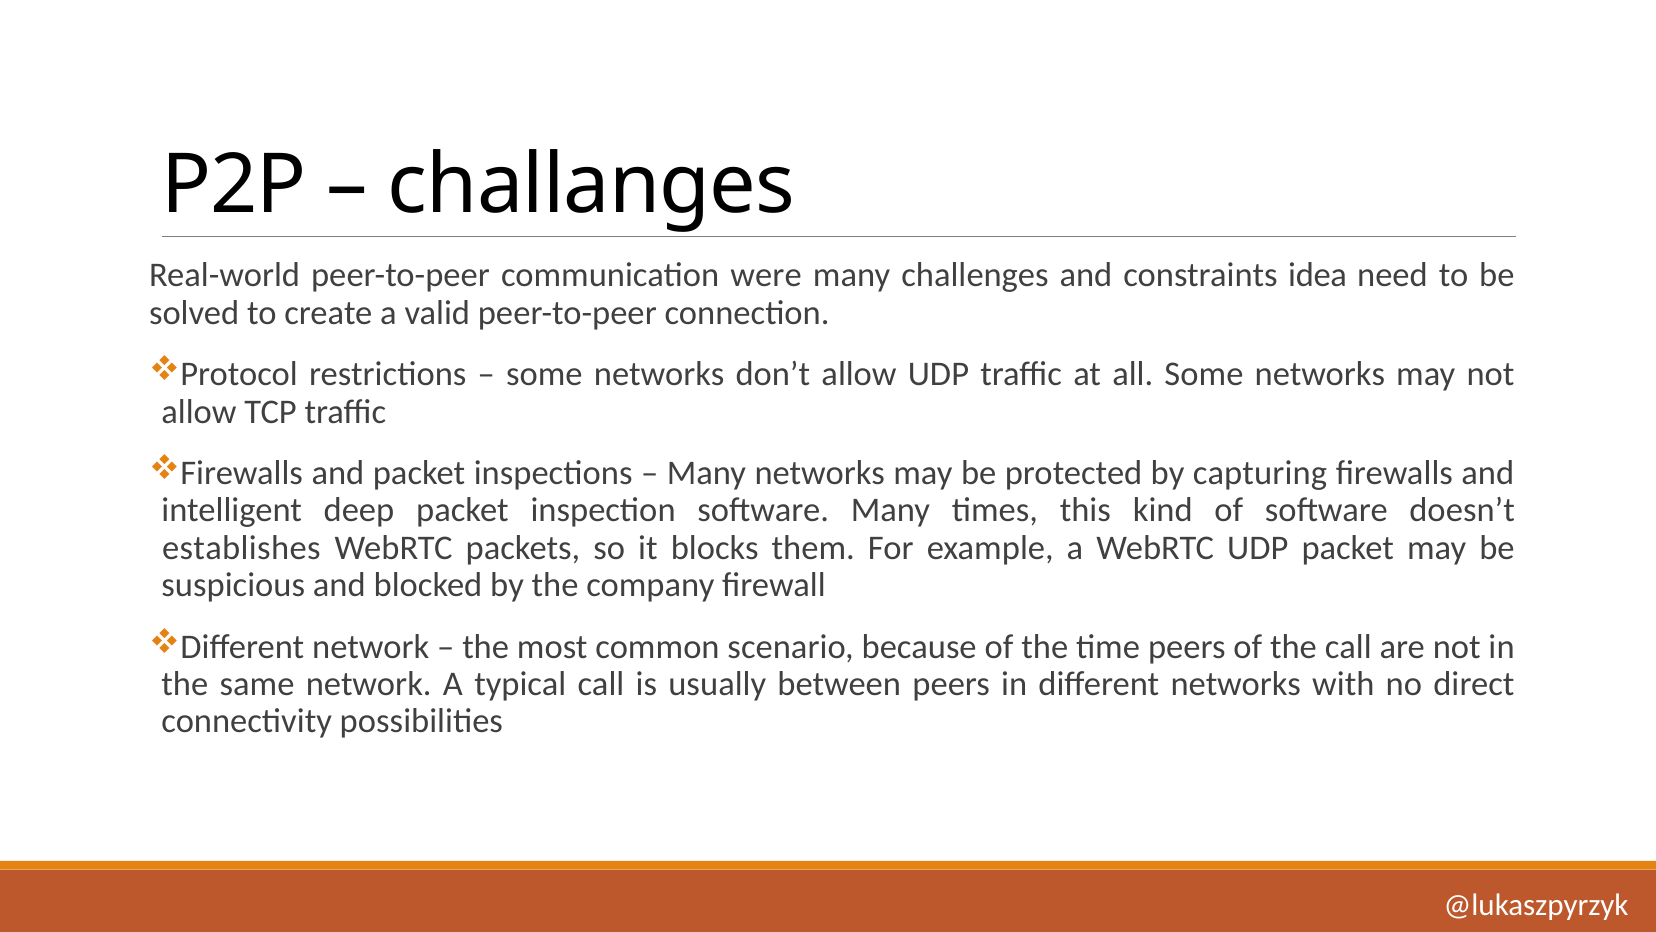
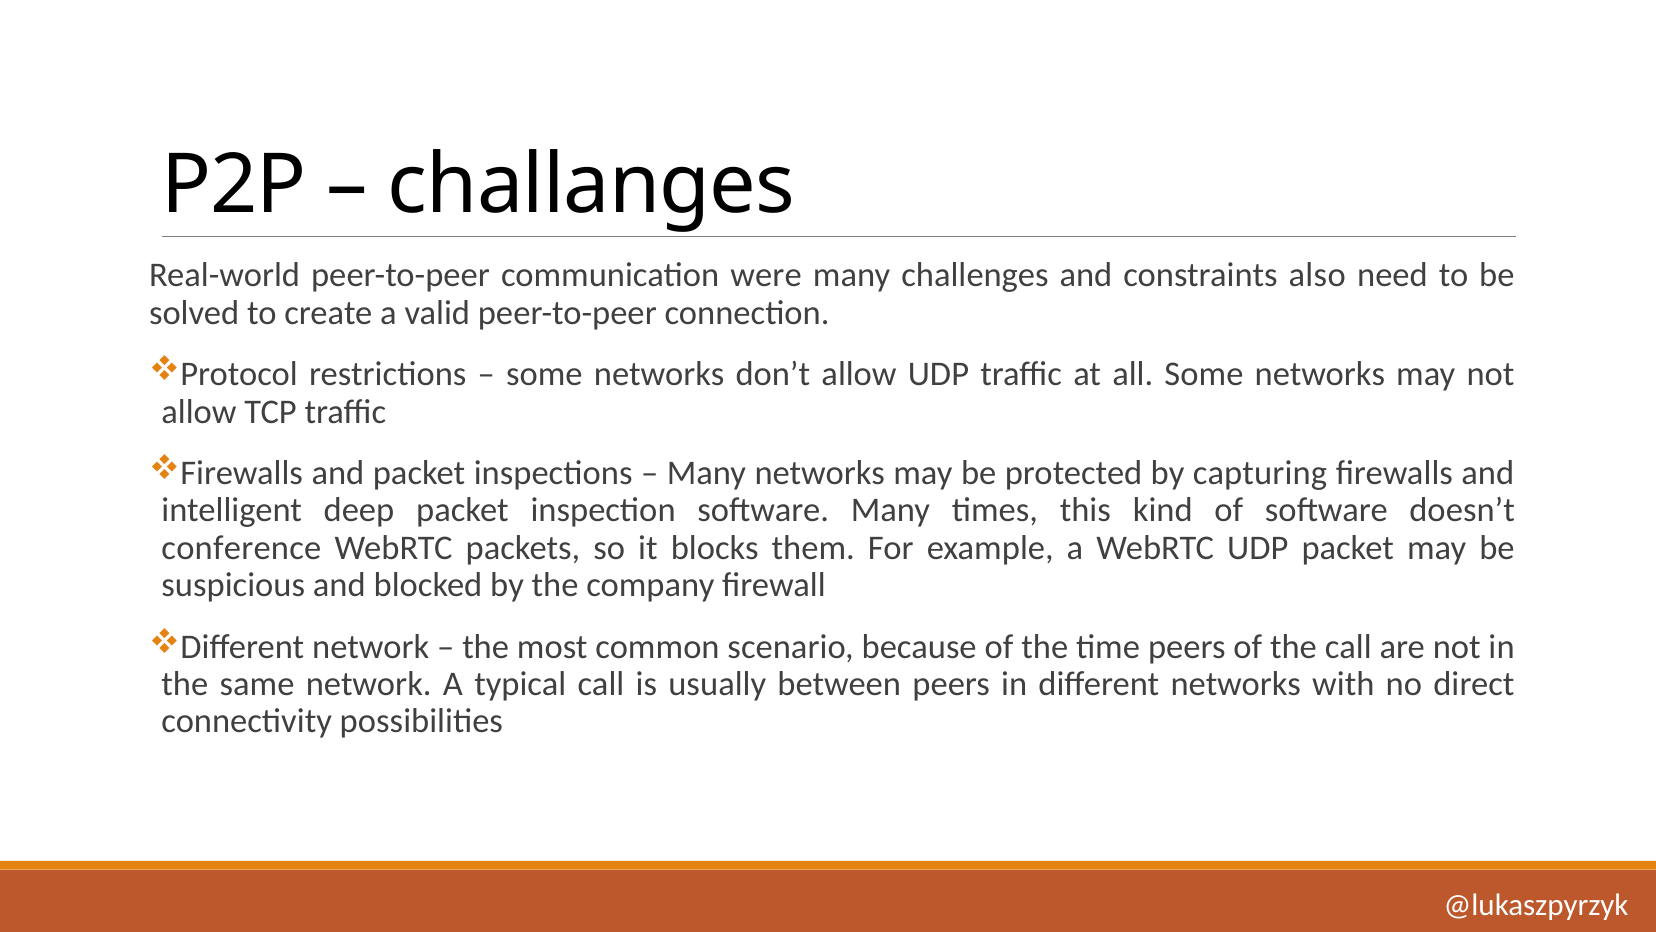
idea: idea -> also (1317, 275)
establishes: establishes -> conference (241, 548)
